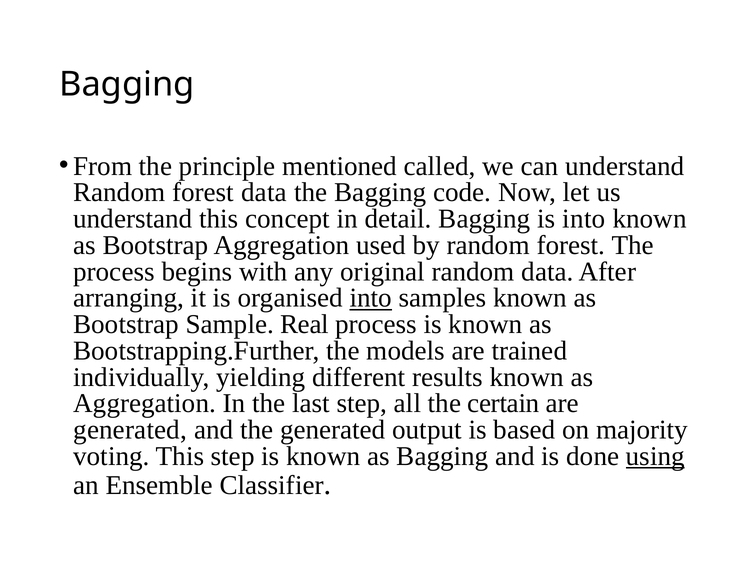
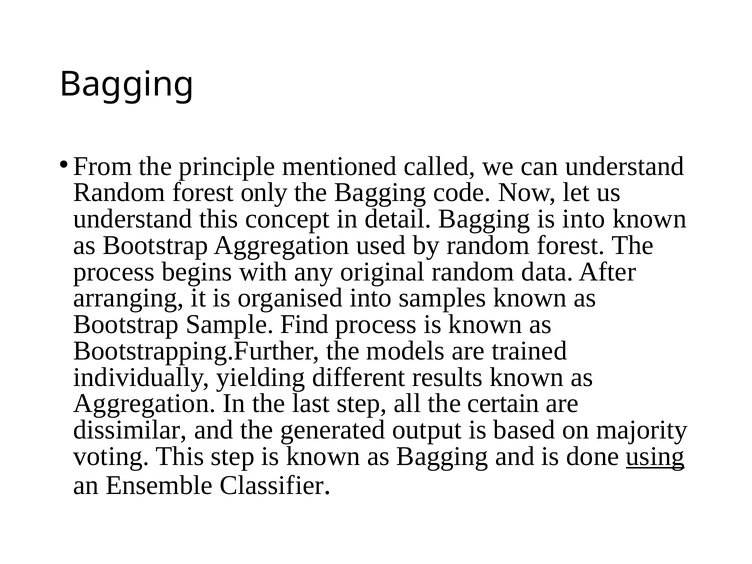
forest data: data -> only (264, 192)
into underline: present -> none (371, 298)
Real: Real -> Find (304, 324)
generated: generated -> dissimilar (130, 430)
